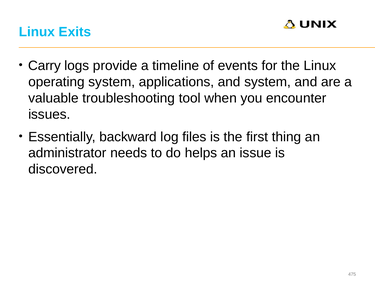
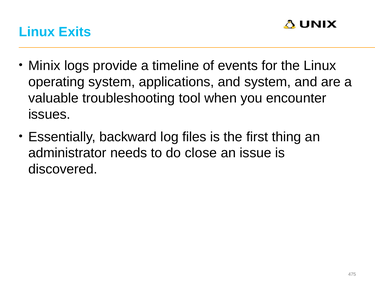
Carry: Carry -> Minix (44, 66)
helps: helps -> close (201, 153)
